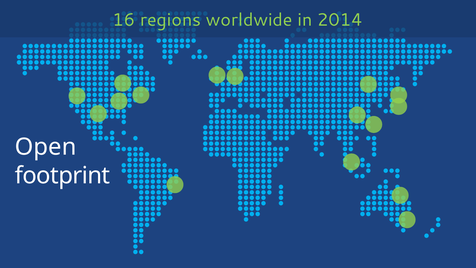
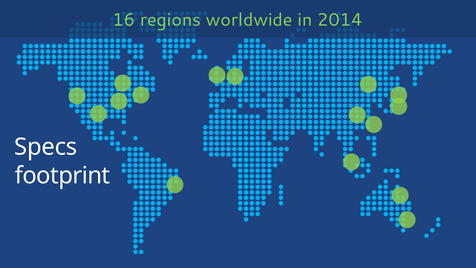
Open: Open -> Specs (46, 147)
